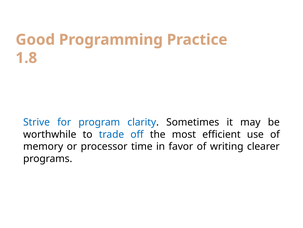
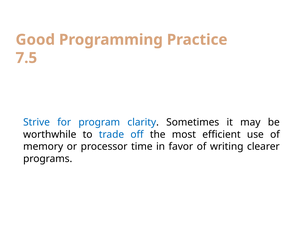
1.8: 1.8 -> 7.5 (26, 58)
